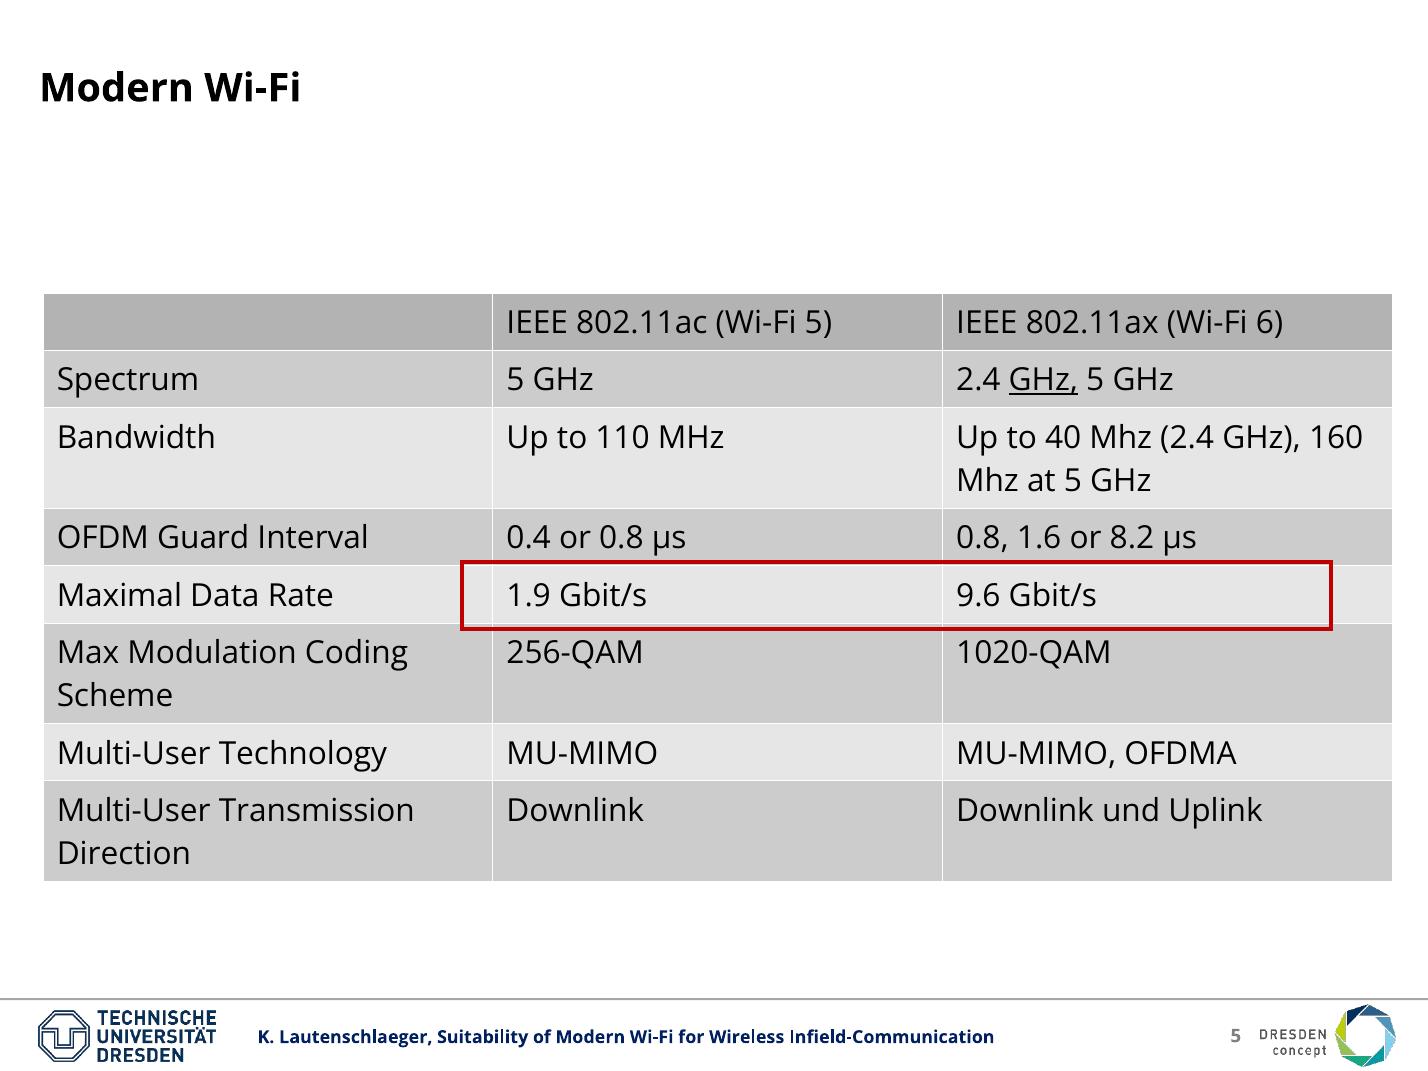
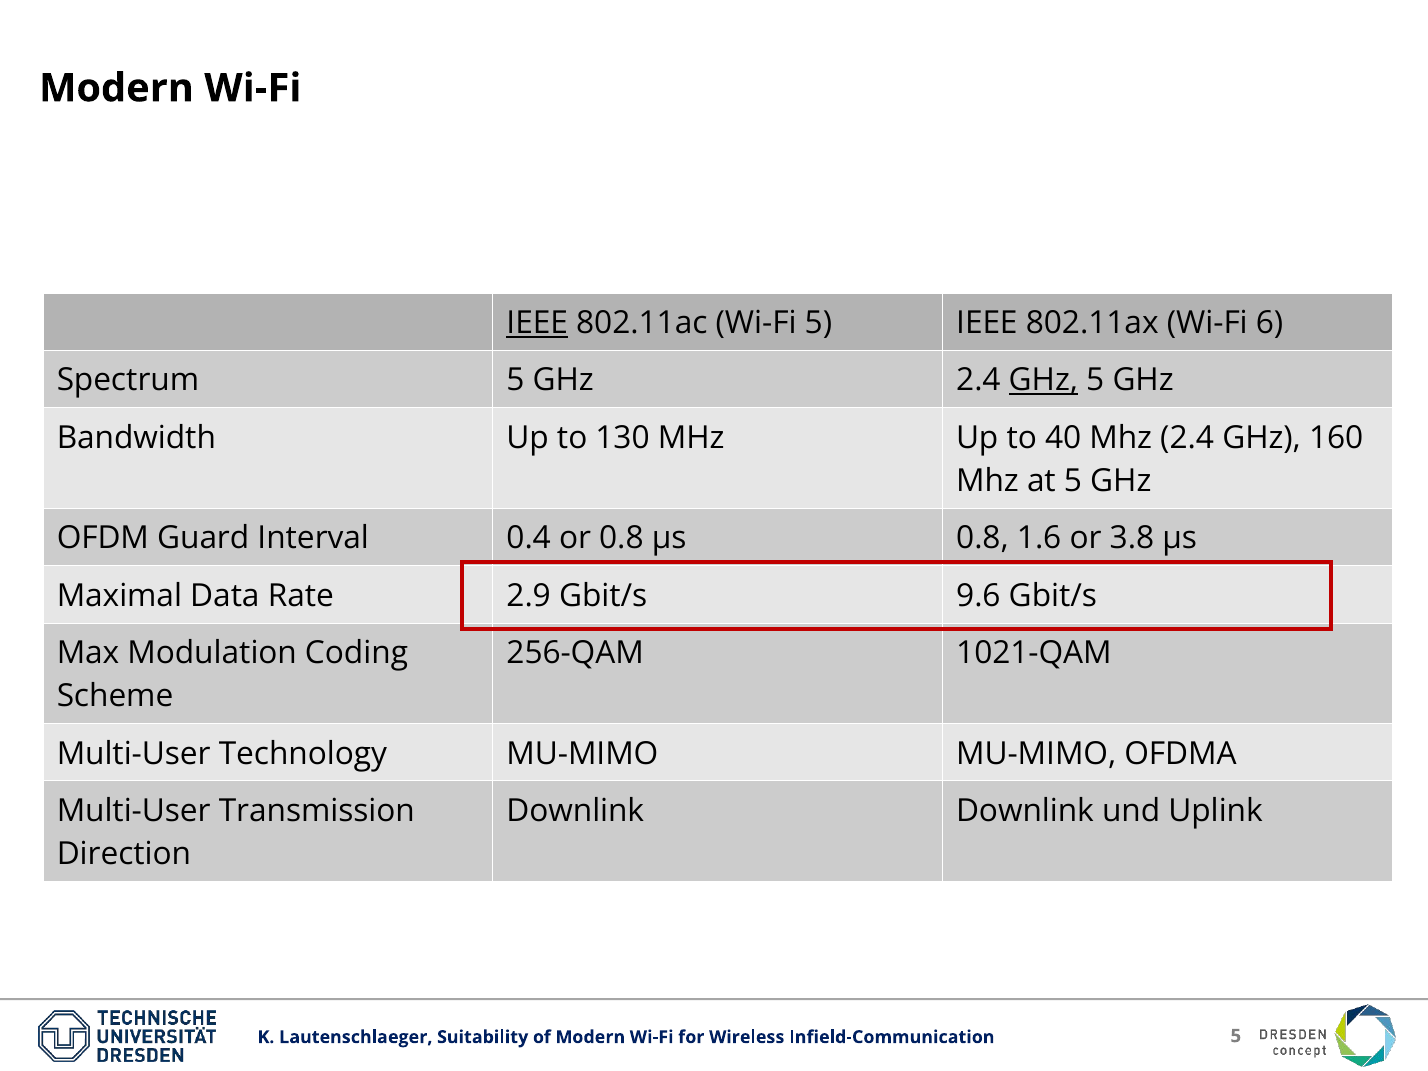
IEEE underline: none -> present (537, 323)
110: 110 -> 130 (622, 438)
8.2: 8.2 -> 3.8 (1132, 538)
1.9: 1.9 -> 2.9 (529, 596)
1020-QAM: 1020-QAM -> 1021-QAM (1034, 653)
